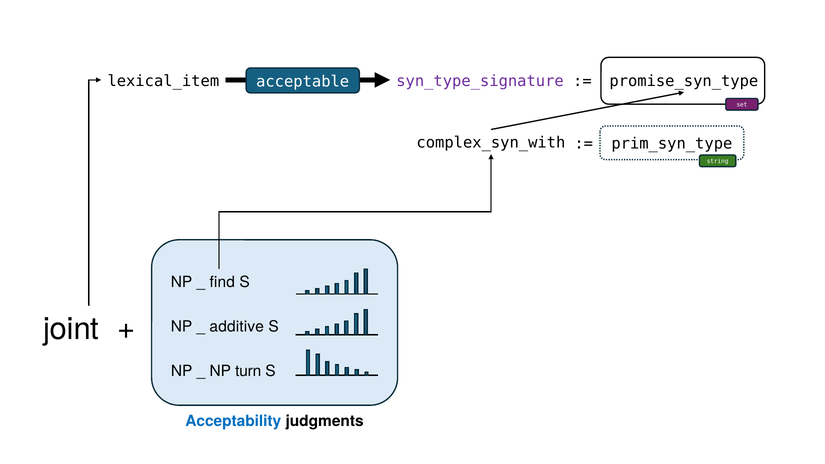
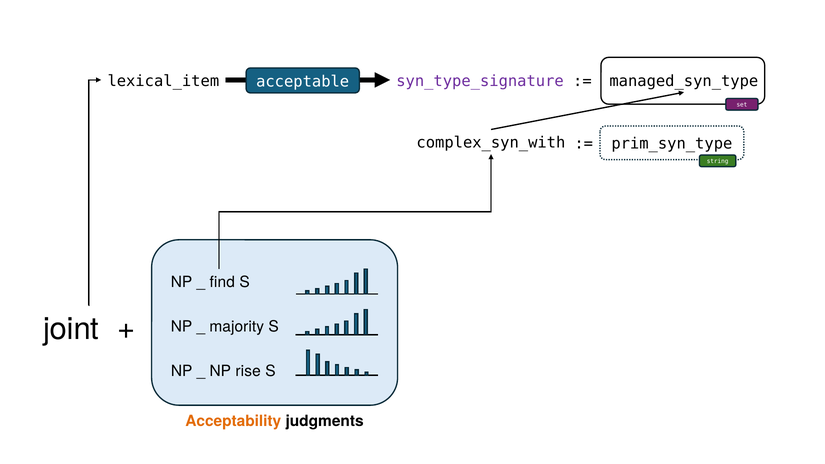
promise_syn_type: promise_syn_type -> managed_syn_type (684, 81)
additive: additive -> majority (237, 327)
turn: turn -> rise (248, 371)
Acceptability colour: blue -> orange (233, 421)
